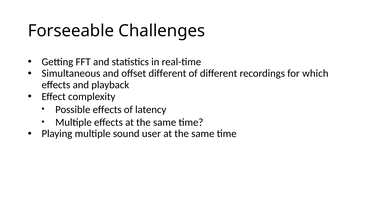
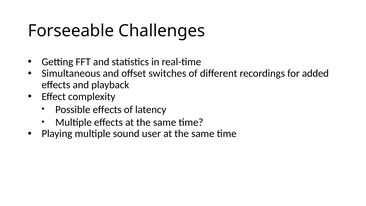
offset different: different -> switches (167, 73)
which: which -> added (315, 73)
